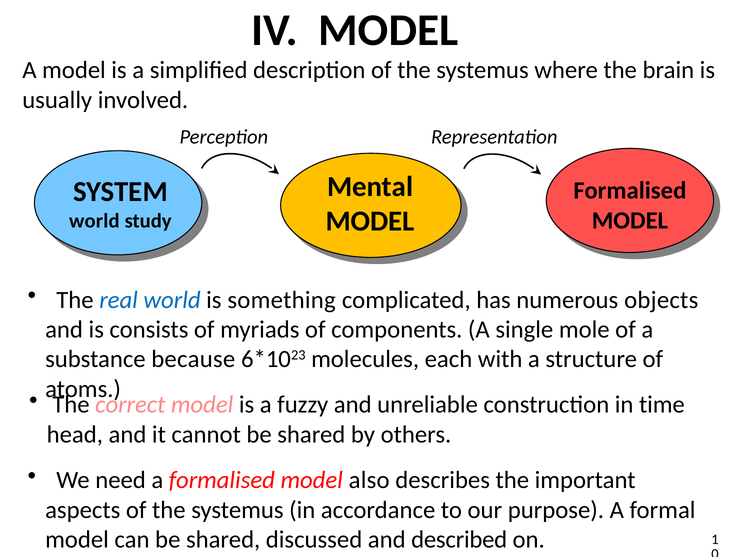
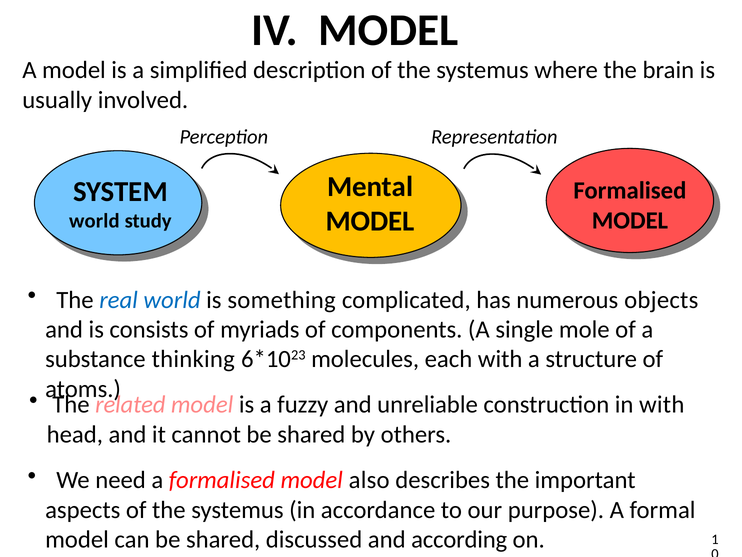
because: because -> thinking (193, 359)
correct: correct -> related (130, 404)
in time: time -> with (662, 404)
described: described -> according (459, 539)
